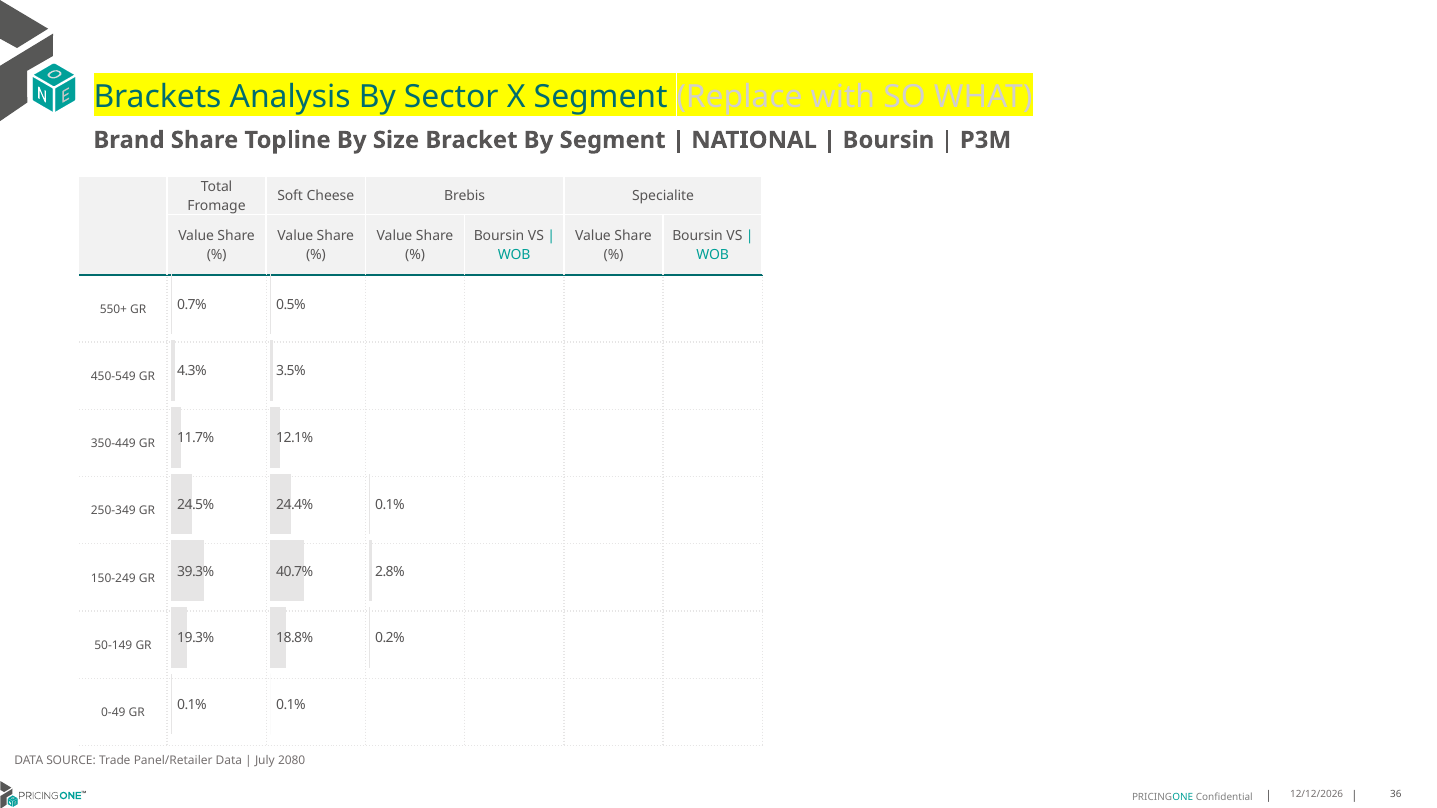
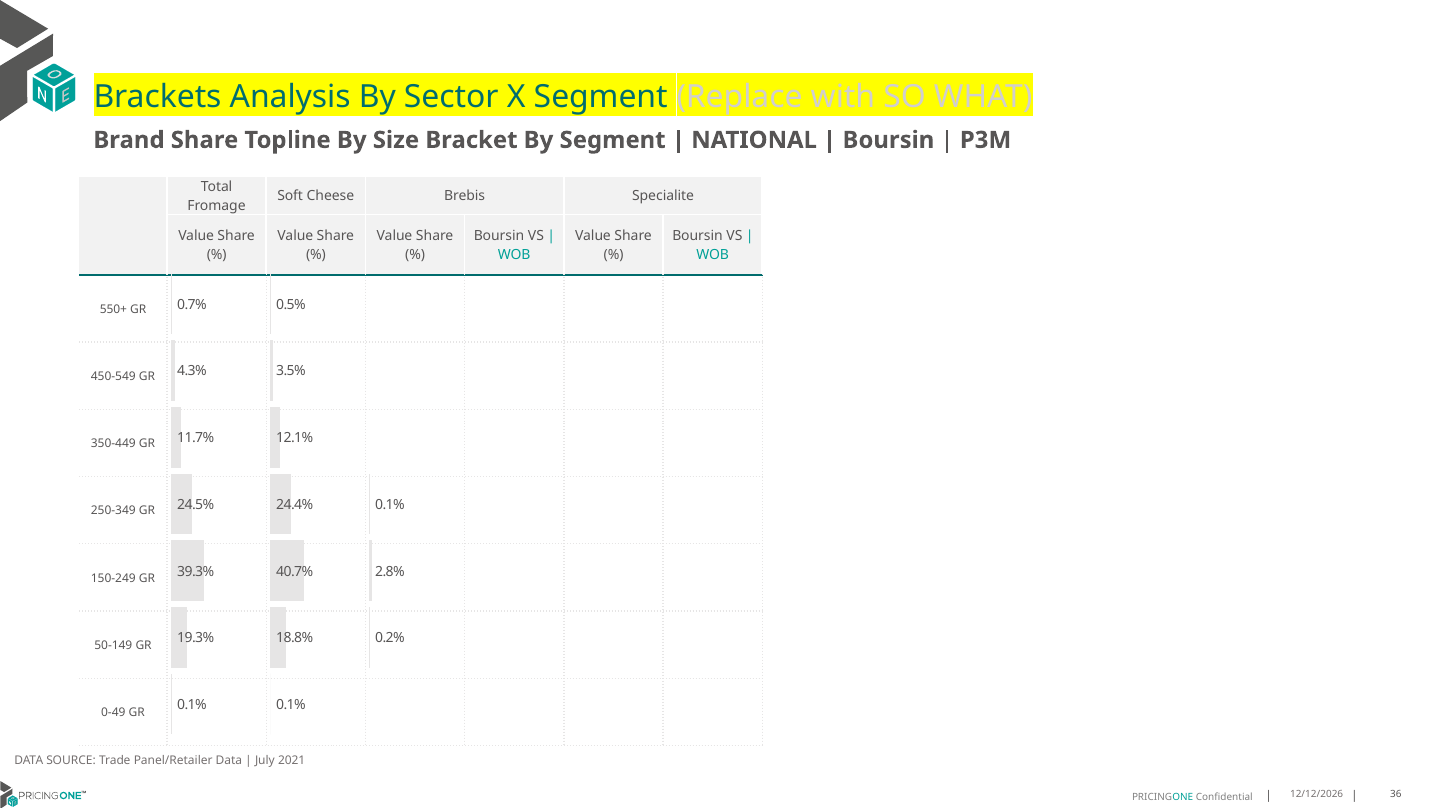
2080: 2080 -> 2021 (292, 761)
